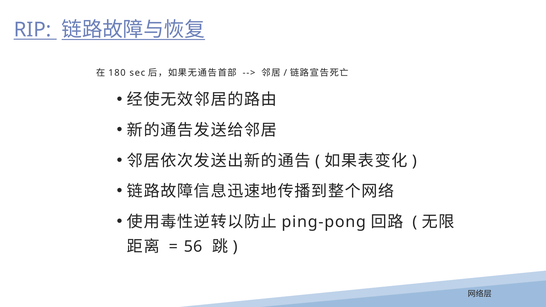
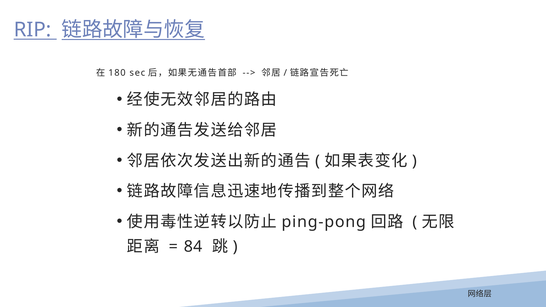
56: 56 -> 84 (193, 247)
